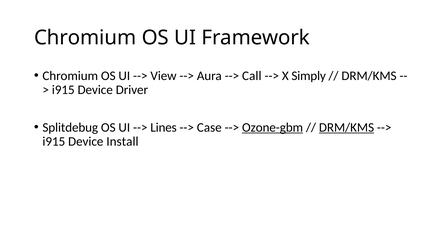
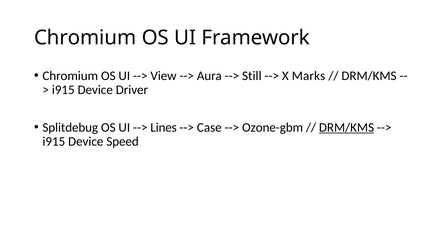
Call: Call -> Still (252, 76)
Simply: Simply -> Marks (309, 76)
Ozone-gbm underline: present -> none (273, 127)
Install: Install -> Speed (123, 141)
